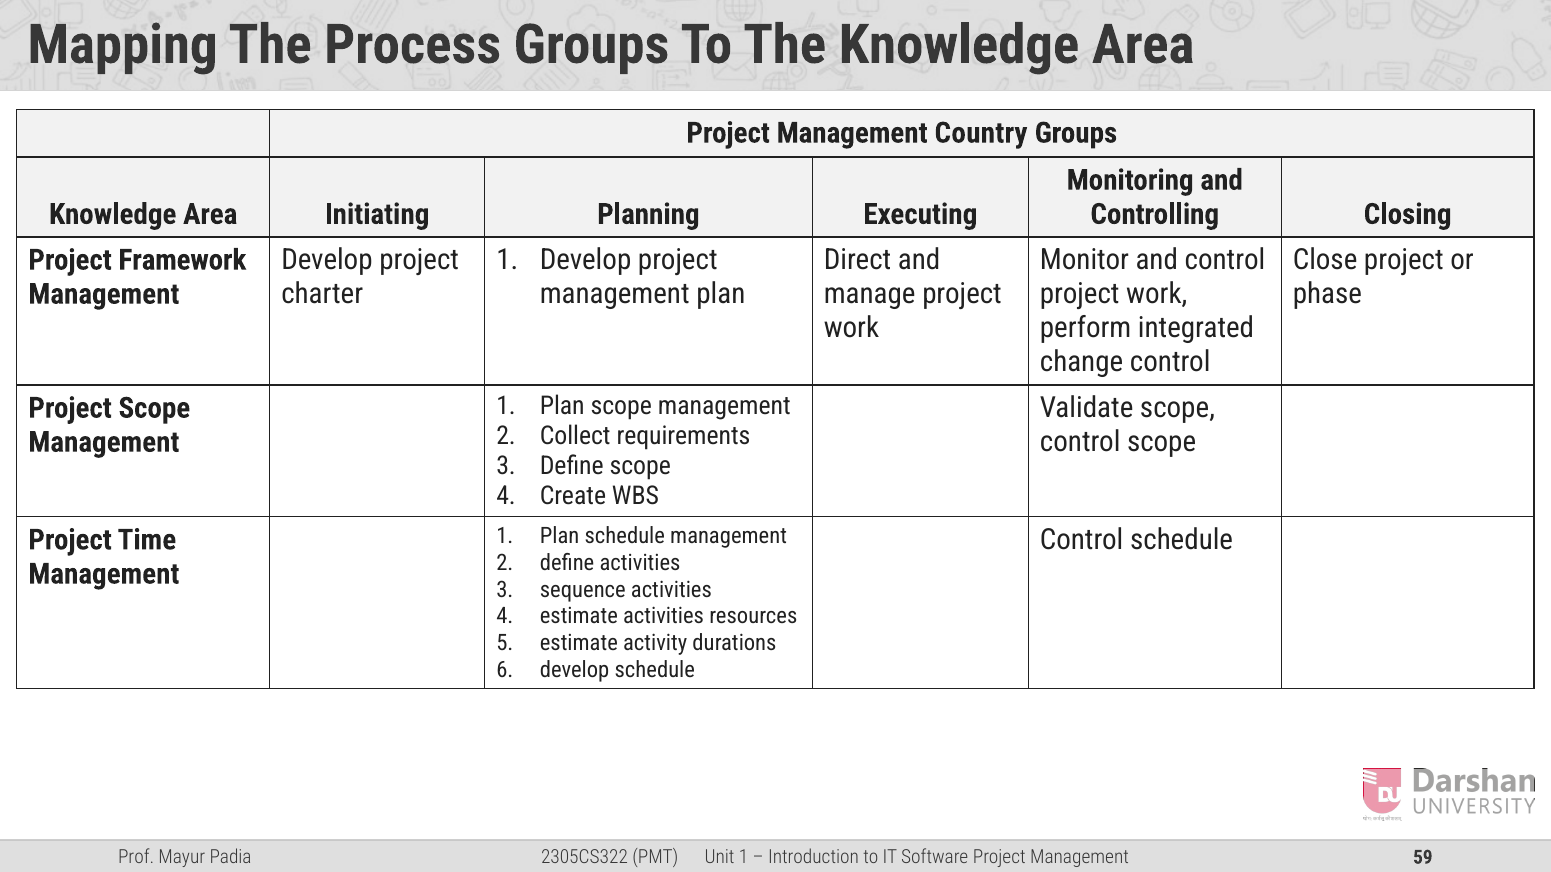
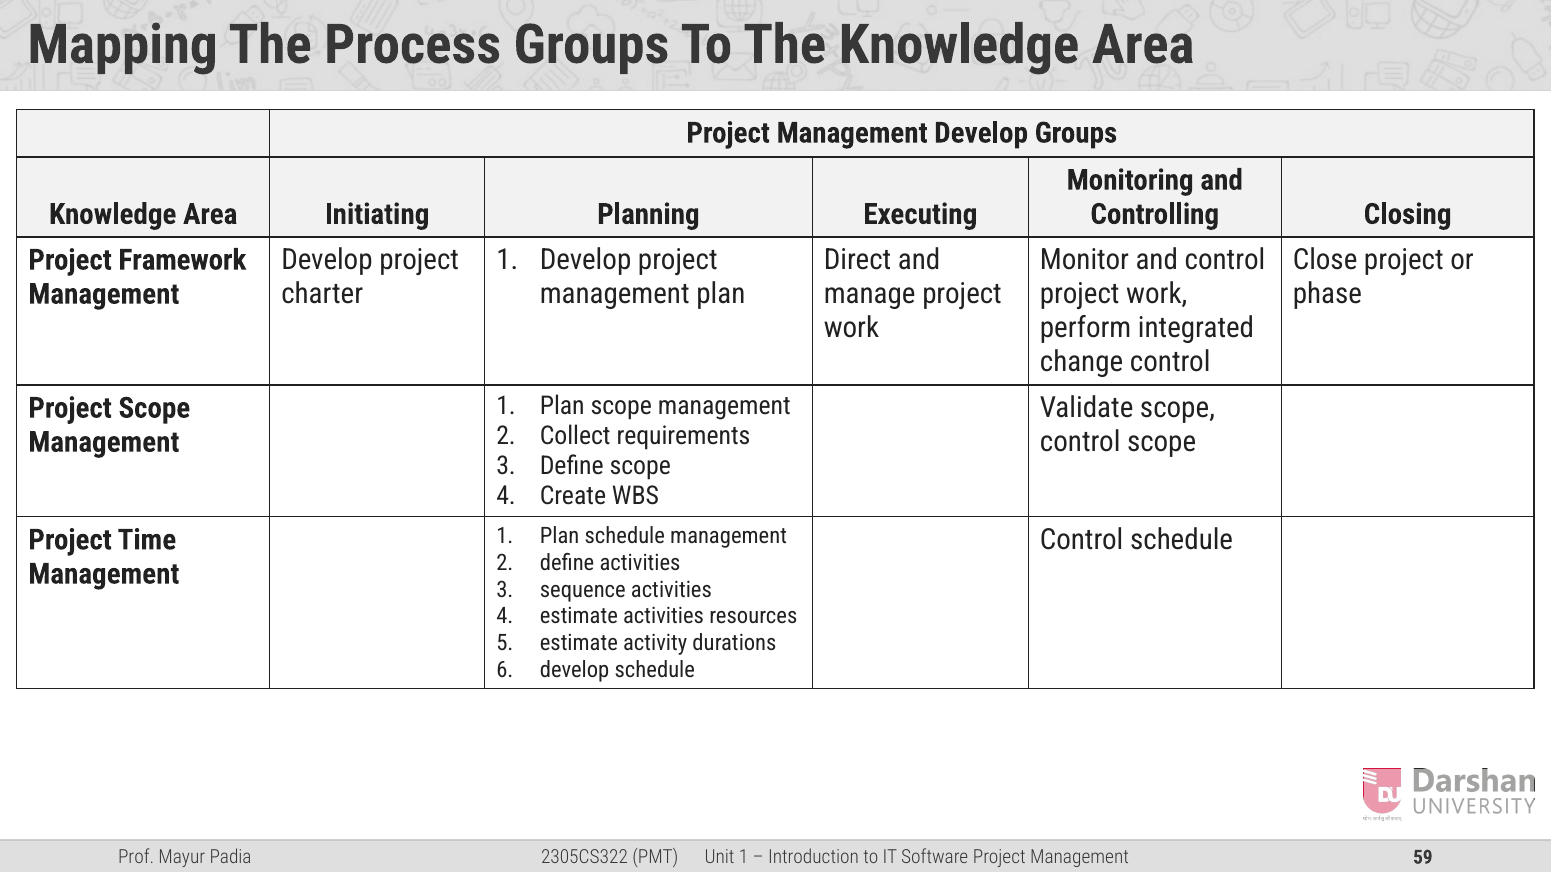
Project Management Country: Country -> Develop (981, 133)
